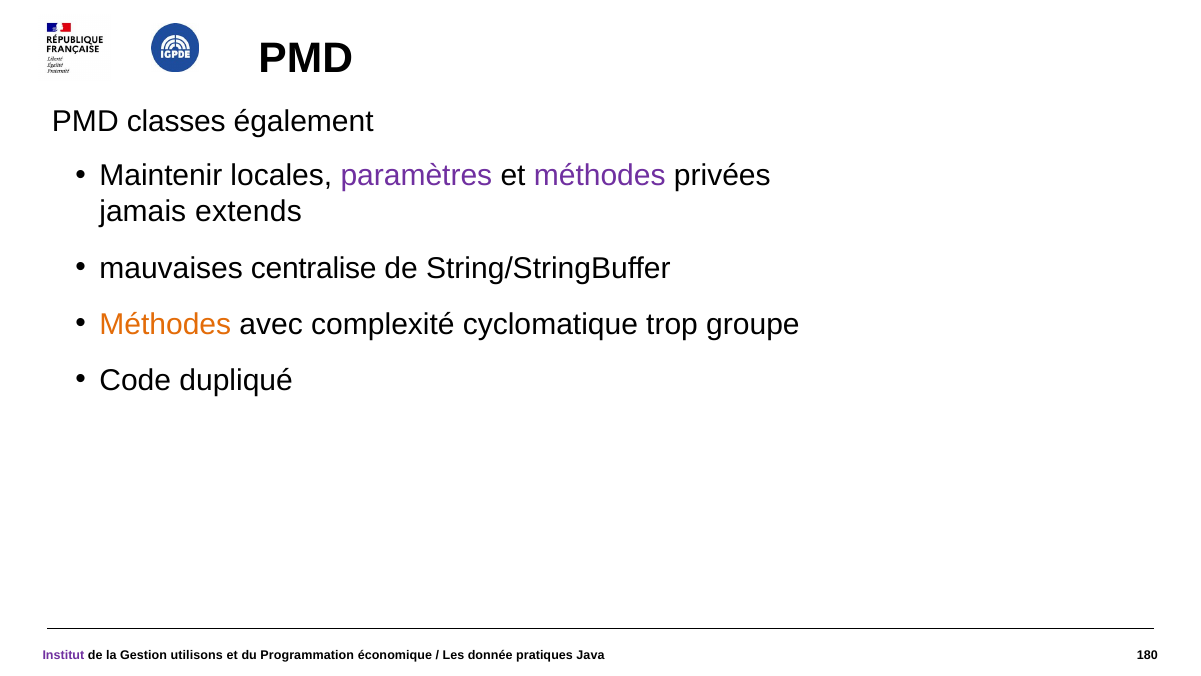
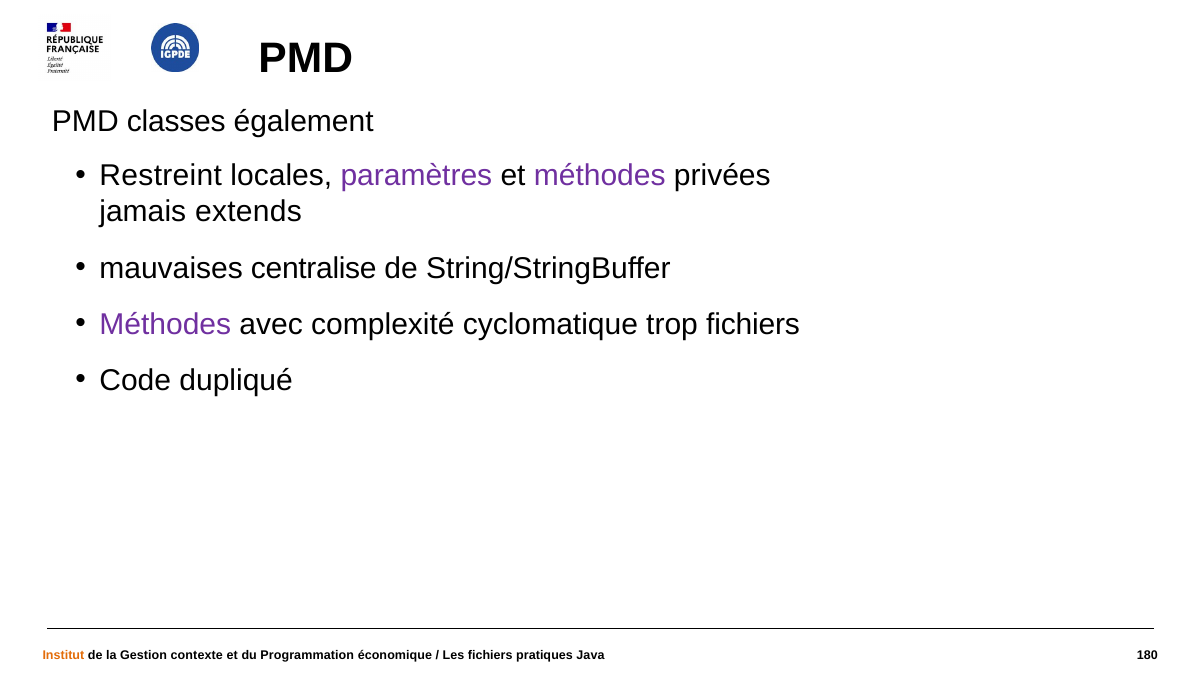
Maintenir: Maintenir -> Restreint (161, 176)
Méthodes colour: orange -> purple (165, 324)
trop groupe: groupe -> fichiers (753, 324)
Institut colour: purple -> orange (63, 655)
utilisons: utilisons -> contexte (197, 655)
Les donnée: donnée -> fichiers (490, 655)
